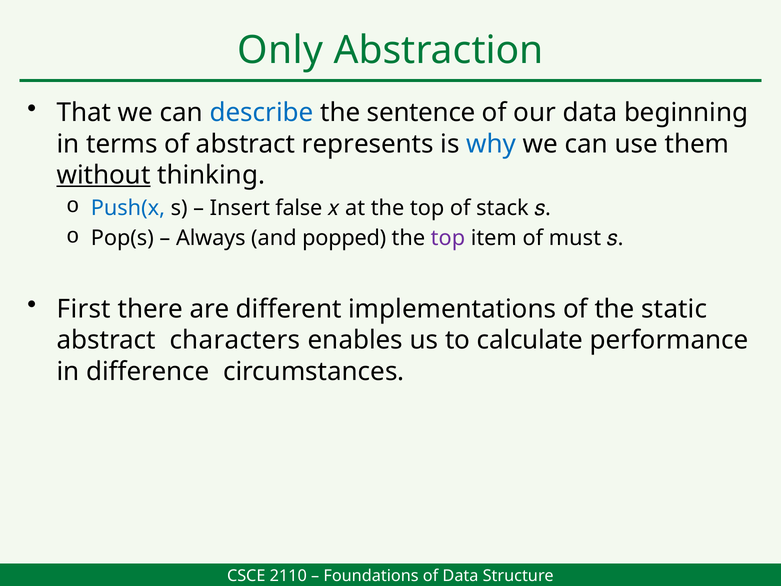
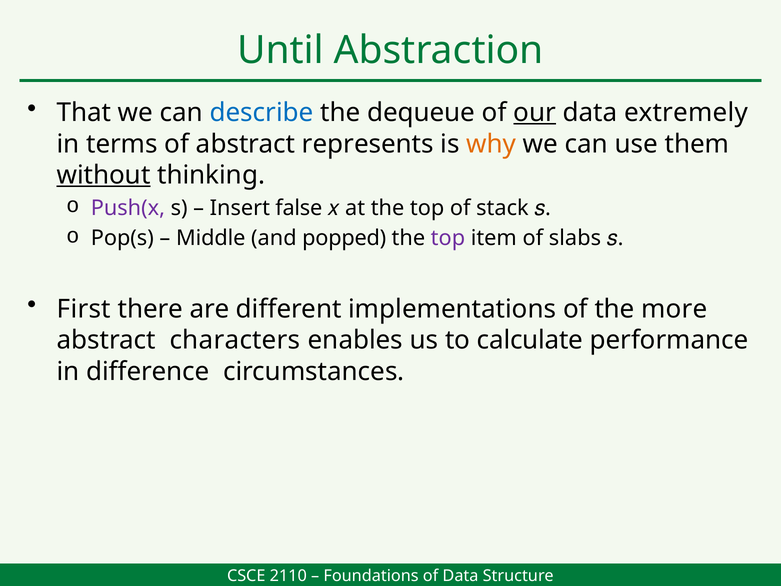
Only: Only -> Until (281, 50)
sentence: sentence -> dequeue (421, 113)
our underline: none -> present (535, 113)
beginning: beginning -> extremely (686, 113)
why colour: blue -> orange (491, 144)
Push(x colour: blue -> purple (128, 208)
Always: Always -> Middle (211, 238)
must: must -> slabs (575, 238)
static: static -> more (674, 309)
